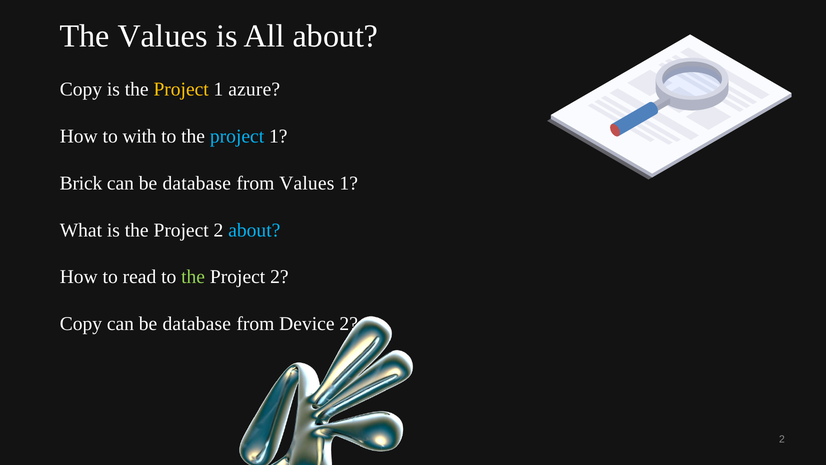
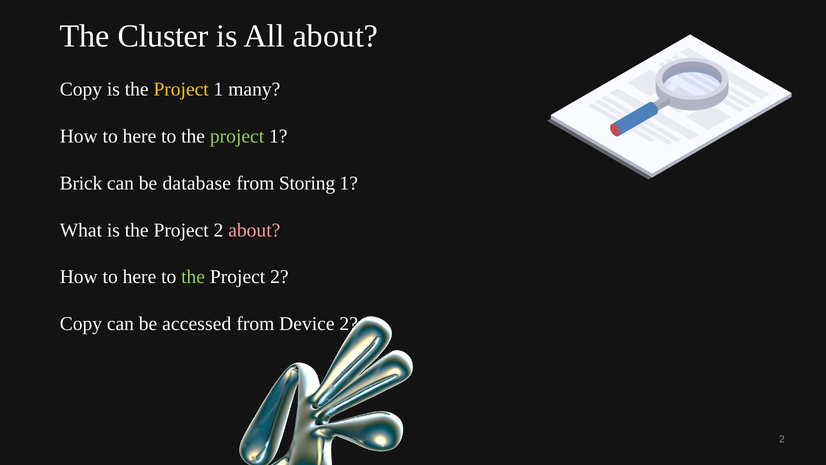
The Values: Values -> Cluster (163, 36)
azure: azure -> many (254, 89)
with: with -> here (139, 136)
project colour: light blue -> light green (237, 136)
from Values: Values -> Storing (307, 183)
about colour: light blue -> pink (254, 230)
read: read -> here (139, 277)
database: database -> accessed (197, 324)
